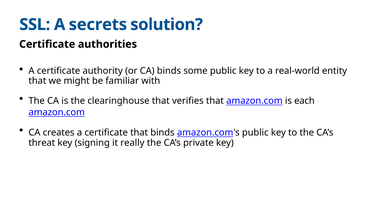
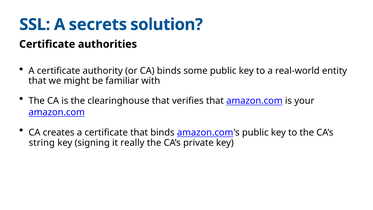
each: each -> your (304, 101)
threat: threat -> string (42, 143)
